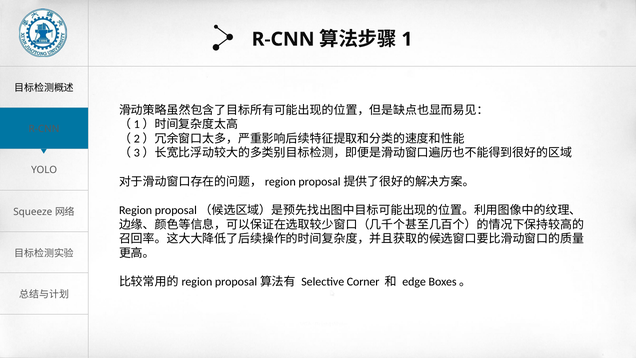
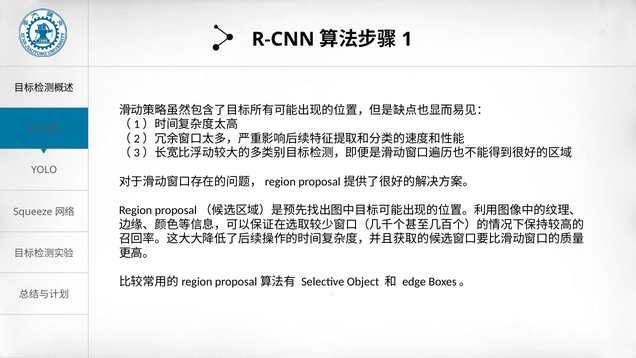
Corner: Corner -> Object (363, 282)
